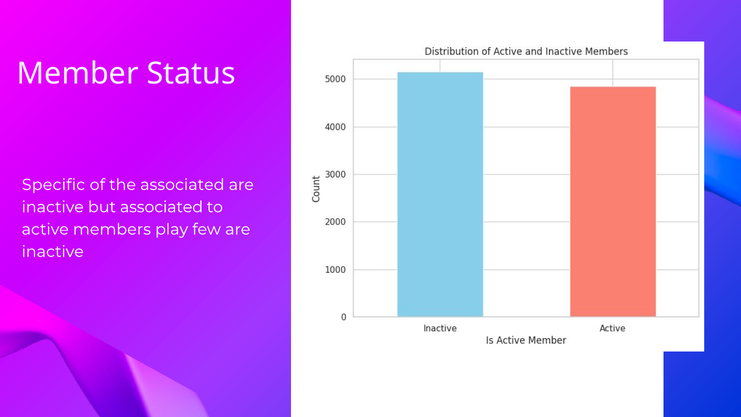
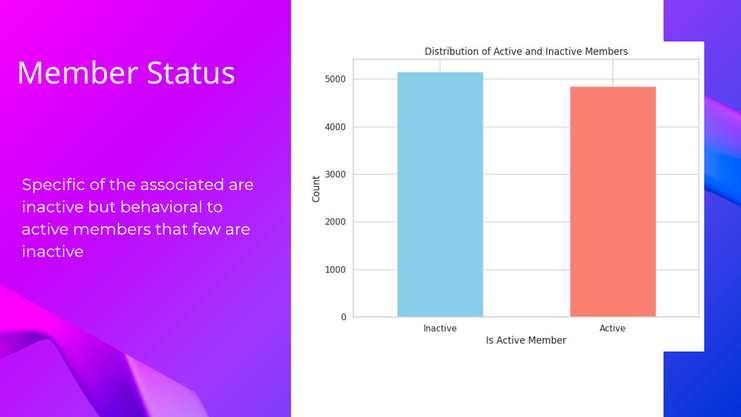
but associated: associated -> behavioral (161, 207)
play: play -> that (172, 229)
